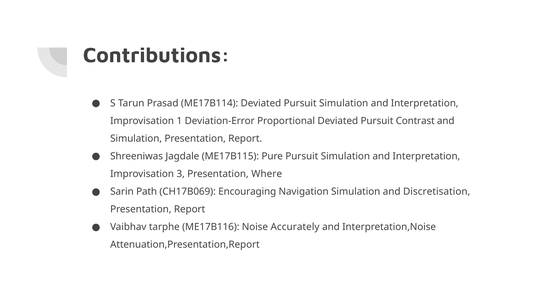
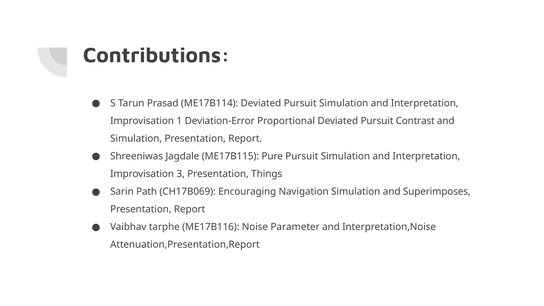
Where: Where -> Things (267, 174)
Discretisation: Discretisation -> Superimposes (437, 192)
Accurately: Accurately -> Parameter (295, 227)
